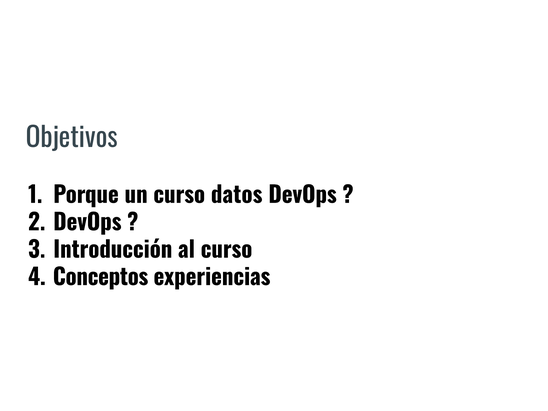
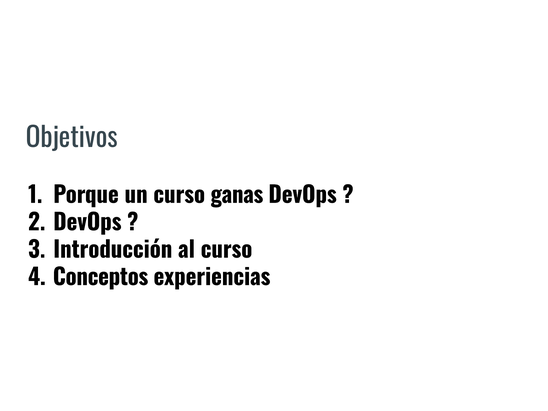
datos: datos -> ganas (237, 195)
